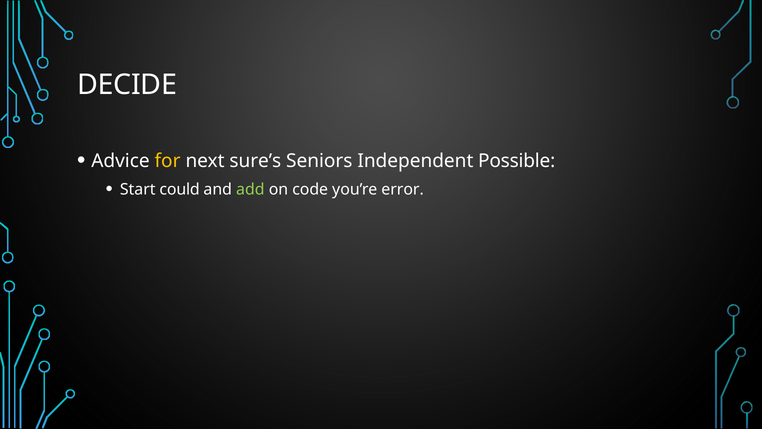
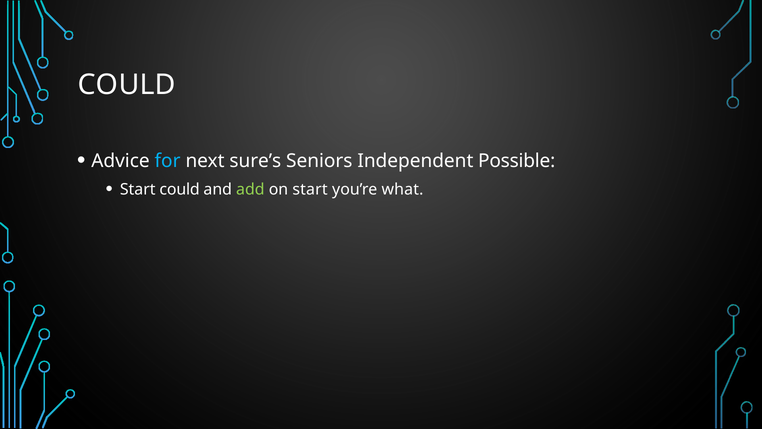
DECIDE: DECIDE -> COULD (127, 85)
for colour: yellow -> light blue (168, 161)
on code: code -> start (310, 189)
error: error -> what (402, 189)
